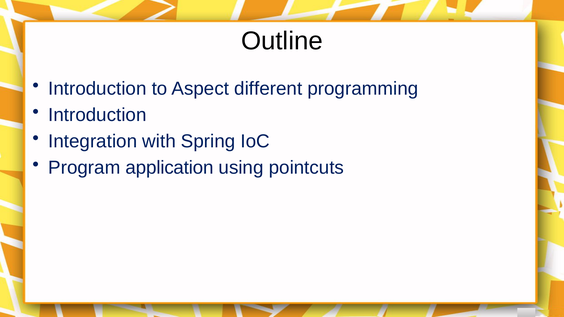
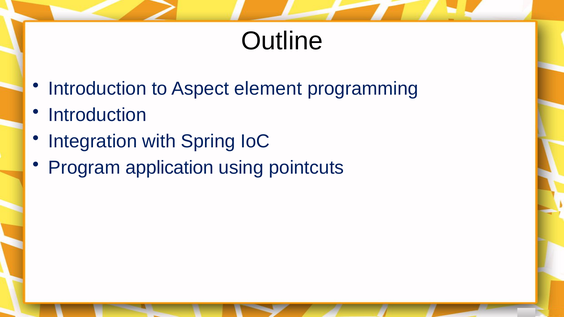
different: different -> element (268, 89)
